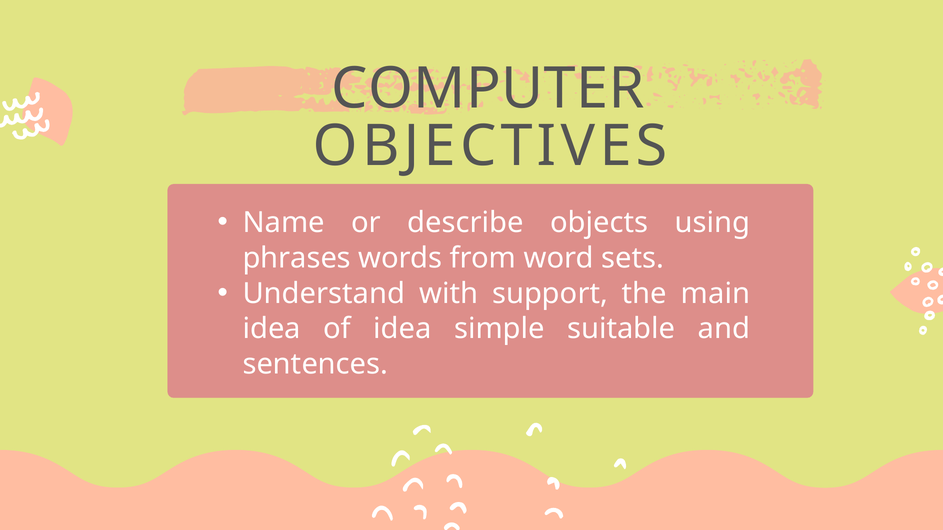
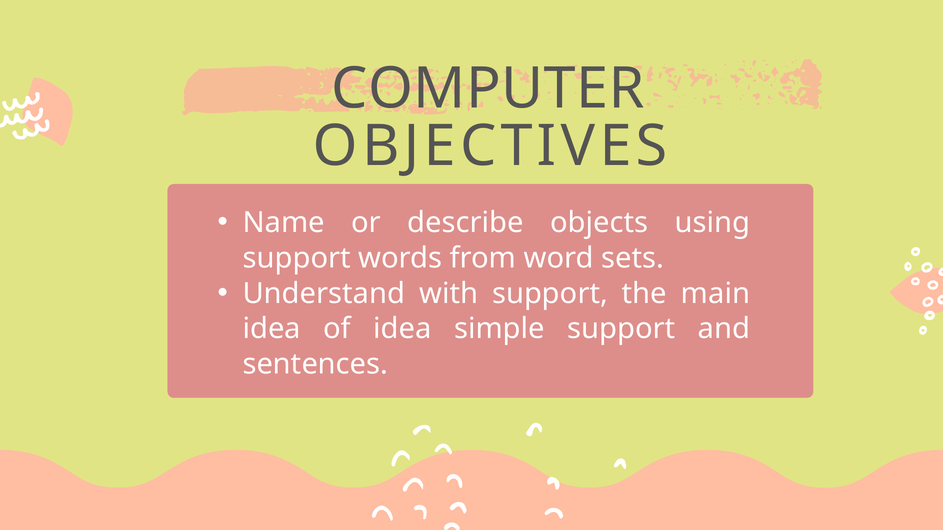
phrases: phrases -> support (297, 258)
simple suitable: suitable -> support (621, 329)
